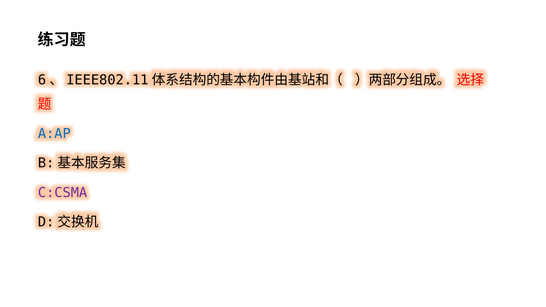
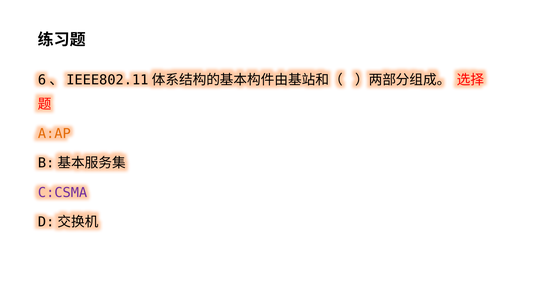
A:AP colour: blue -> orange (54, 134)
